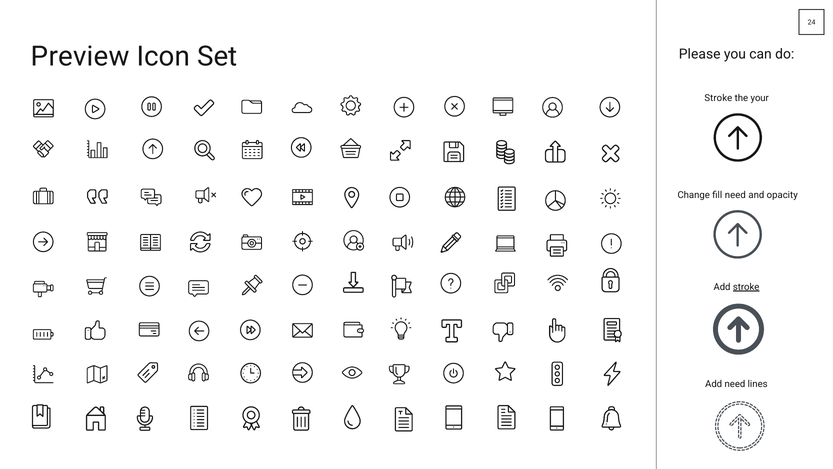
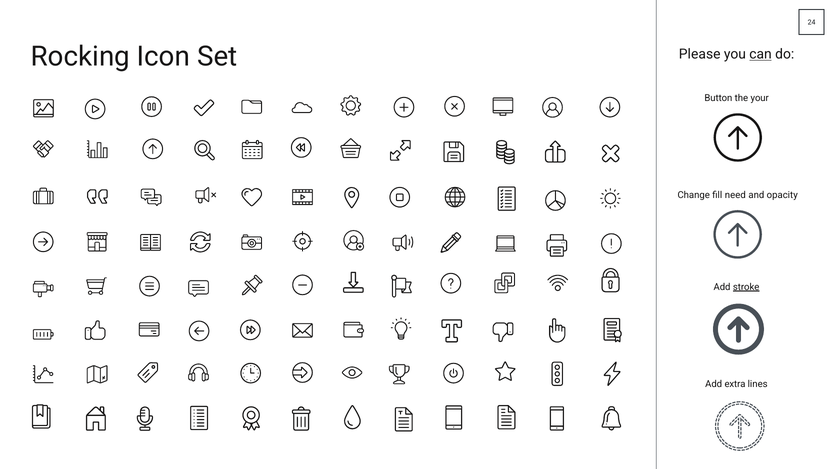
Preview: Preview -> Rocking (80, 57)
can underline: none -> present (761, 54)
Stroke: Stroke -> Button (718, 98)
Add need: need -> extra (735, 384)
